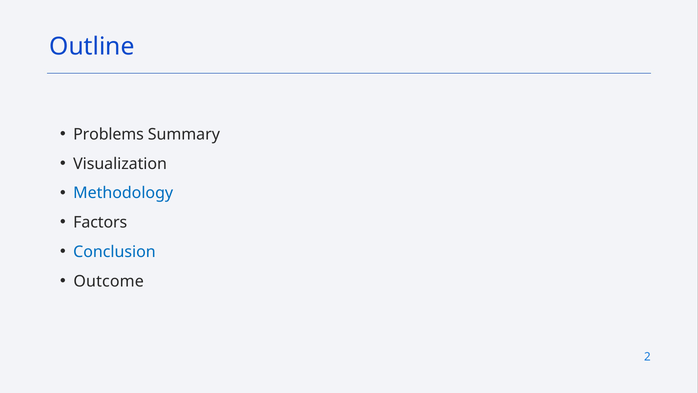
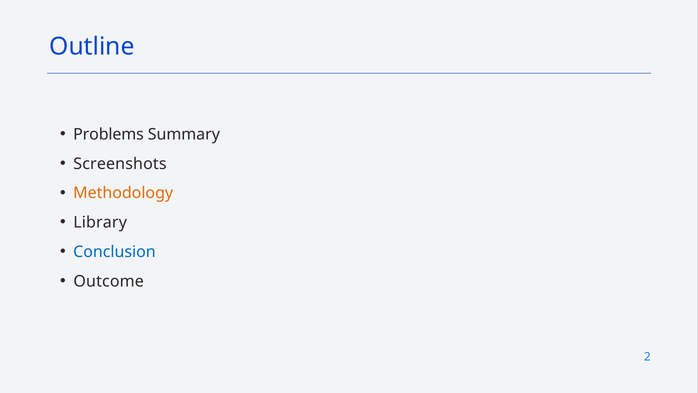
Visualization: Visualization -> Screenshots (120, 164)
Methodology colour: blue -> orange (123, 193)
Factors: Factors -> Library (100, 222)
